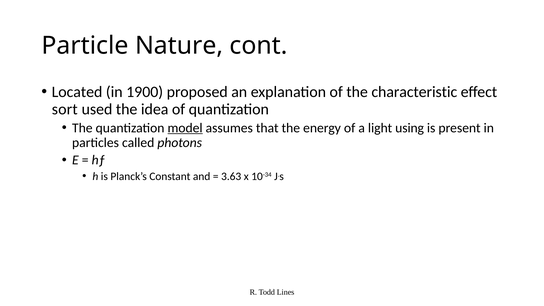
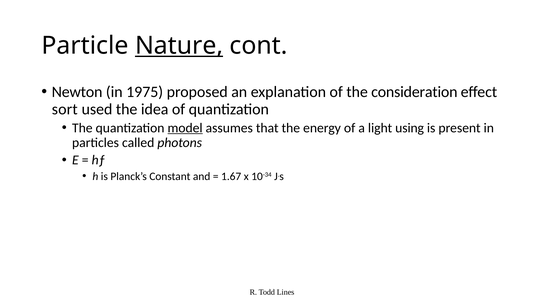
Nature underline: none -> present (179, 46)
Located: Located -> Newton (77, 92)
1900: 1900 -> 1975 (145, 92)
characteristic: characteristic -> consideration (414, 92)
3.63: 3.63 -> 1.67 (231, 176)
